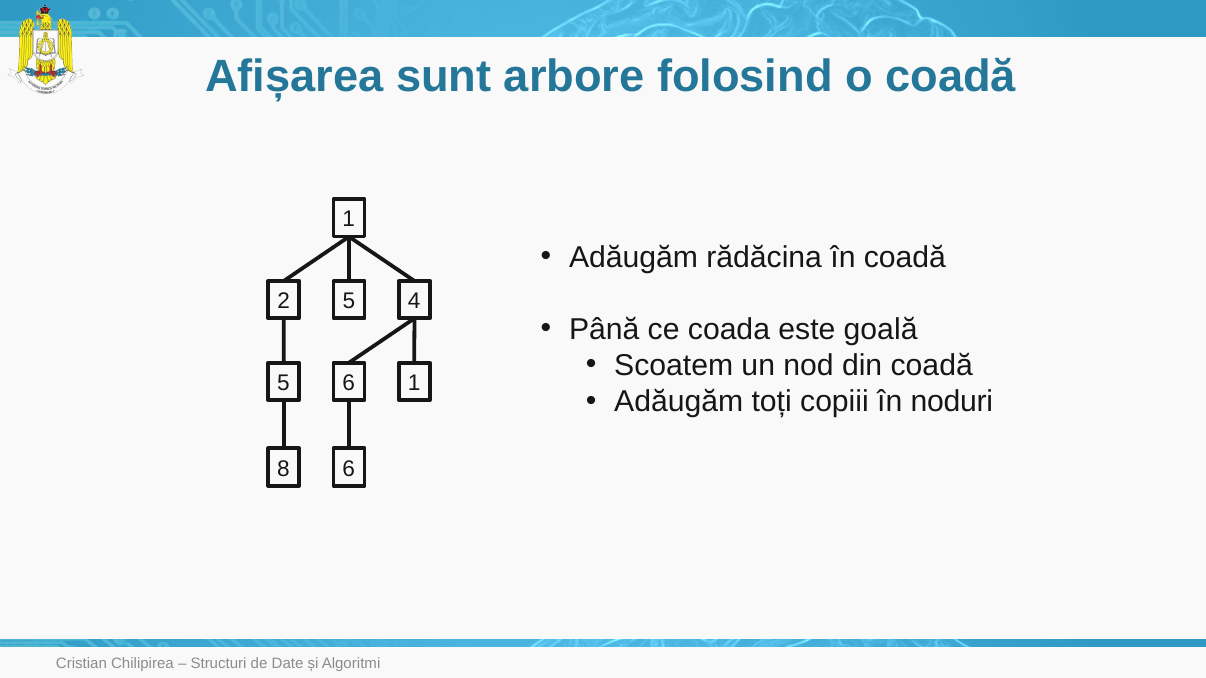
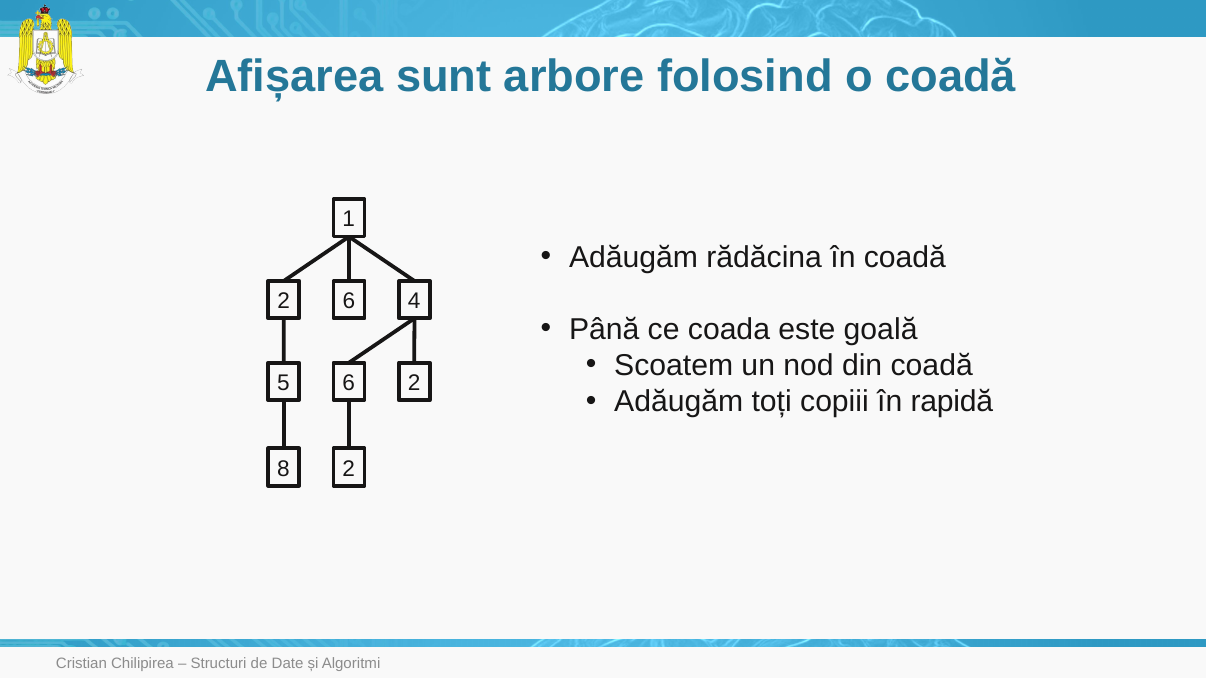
2 5: 5 -> 6 (349, 301)
6 1: 1 -> 2 (414, 383)
noduri: noduri -> rapidă (952, 402)
8 6: 6 -> 2 (349, 469)
